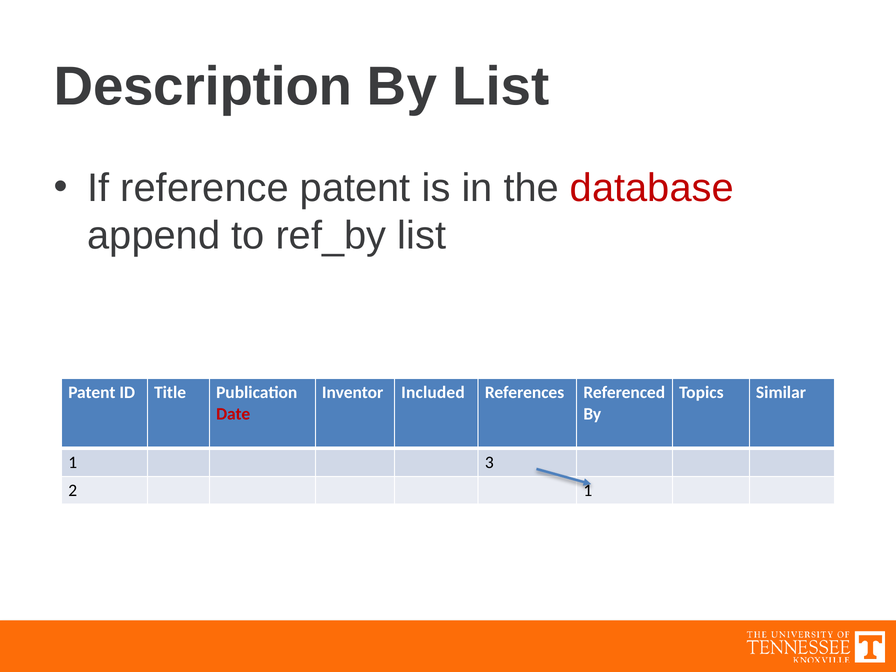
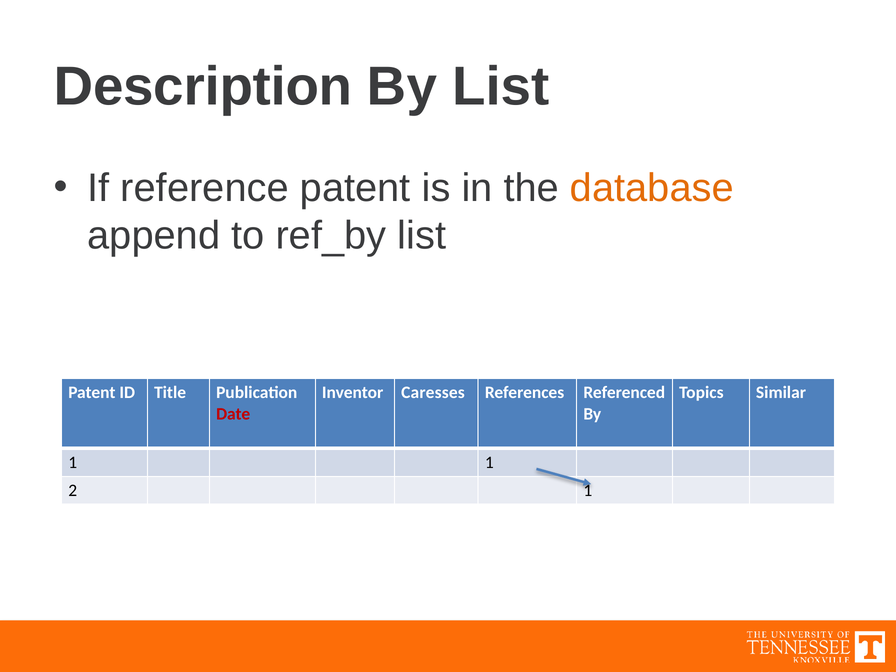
database colour: red -> orange (652, 188)
Included: Included -> Caresses (433, 393)
1 3: 3 -> 1 (489, 463)
